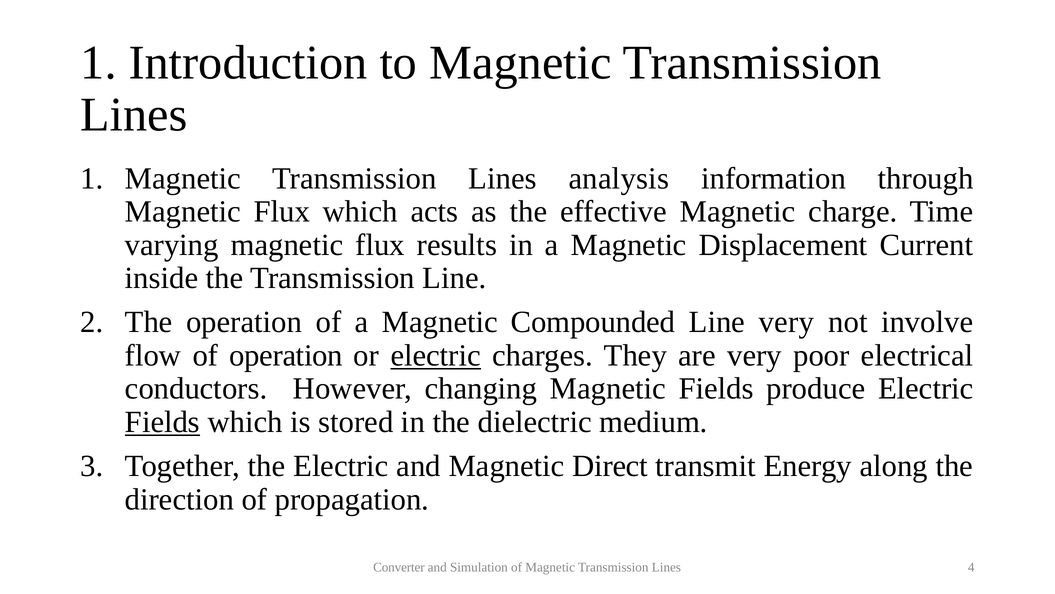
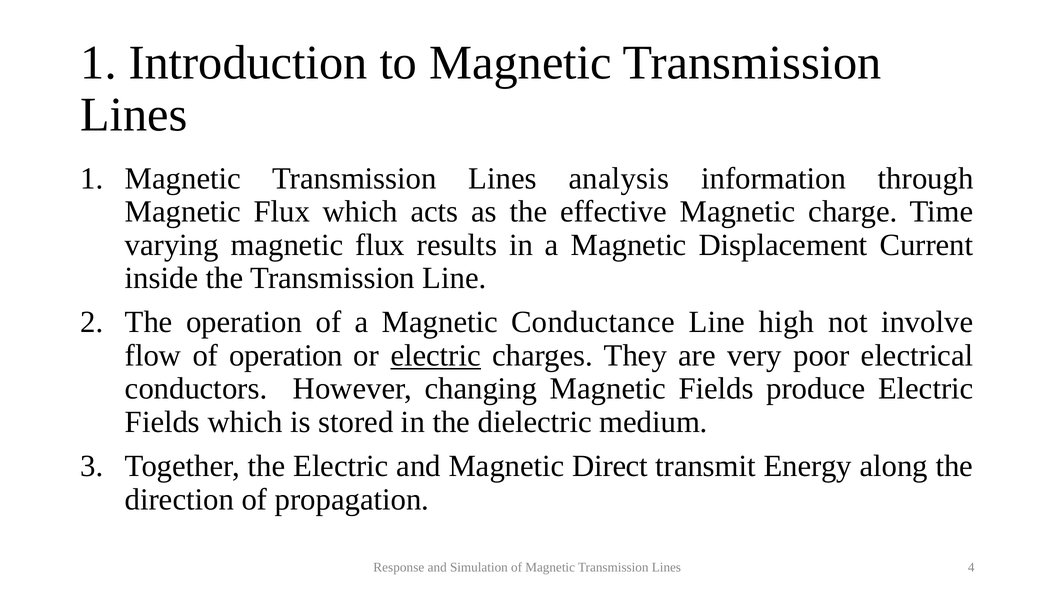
Compounded: Compounded -> Conductance (593, 322)
Line very: very -> high (787, 322)
Fields underline: present -> none (162, 422)
Converter: Converter -> Response (399, 567)
